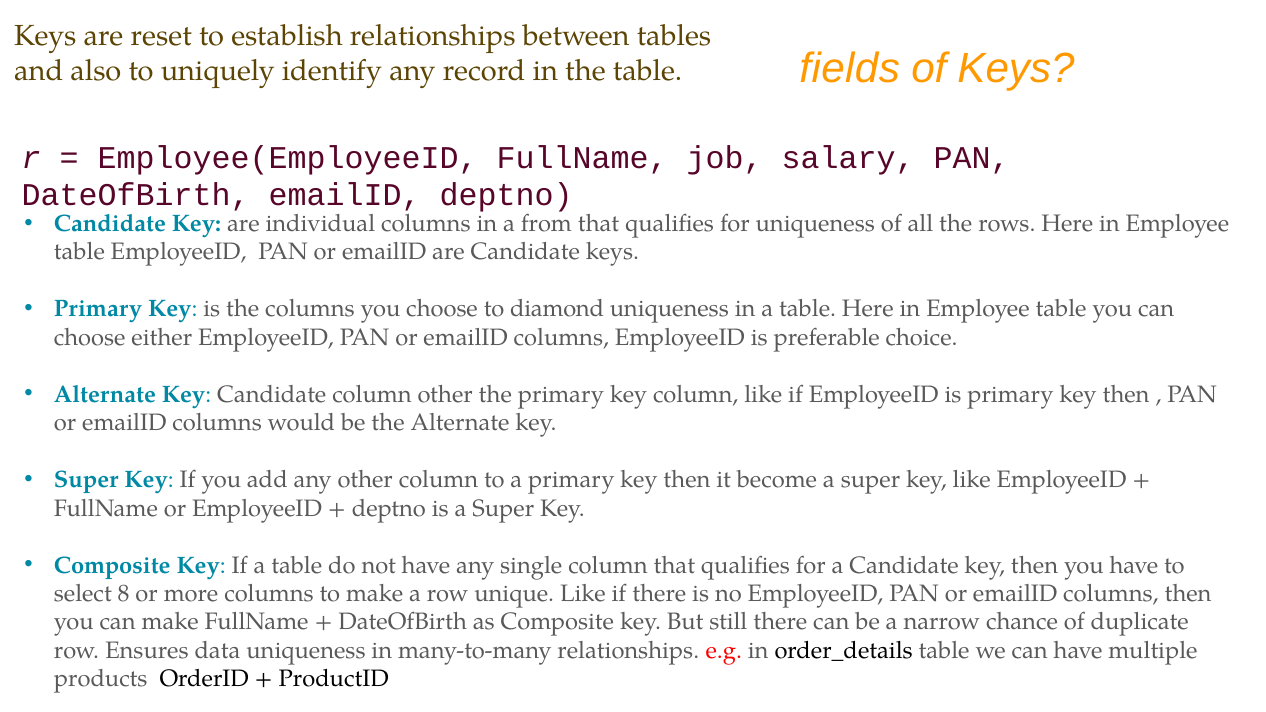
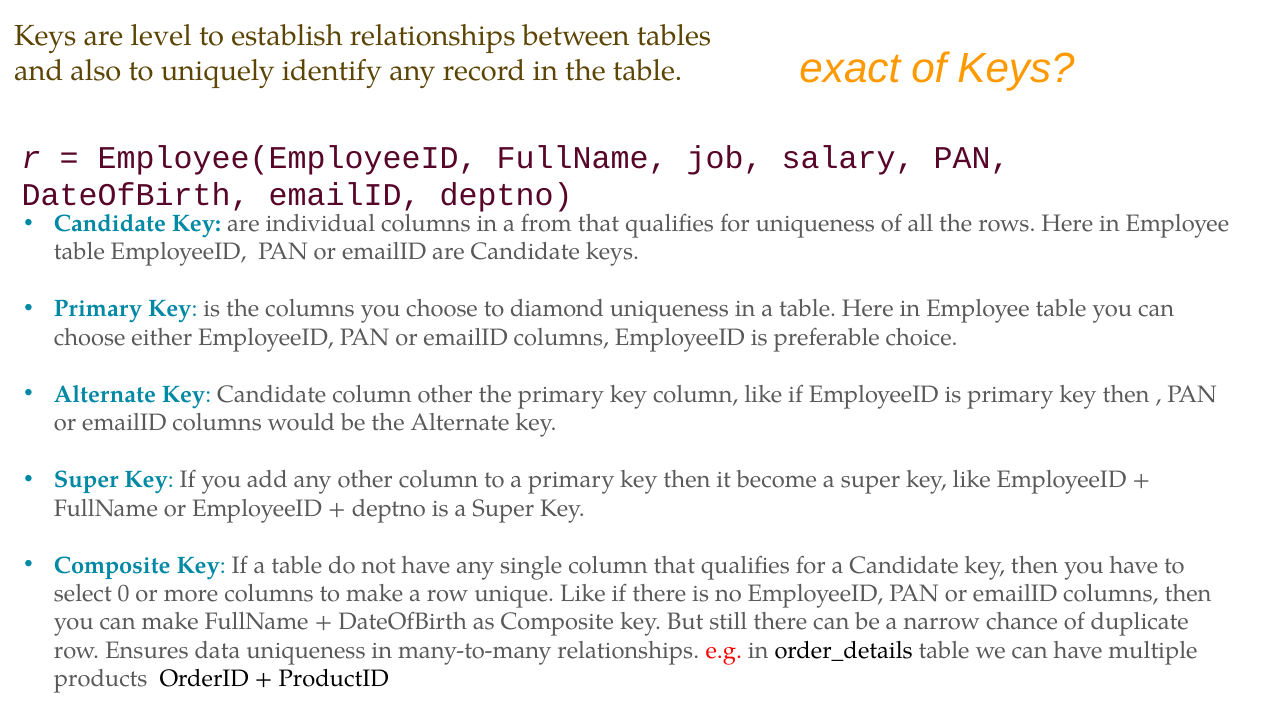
reset: reset -> level (161, 36)
fields: fields -> exact (850, 69)
8: 8 -> 0 (124, 594)
